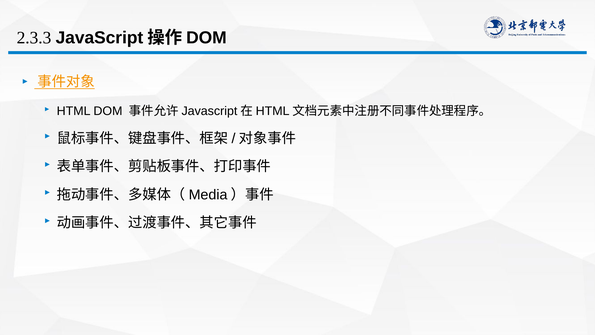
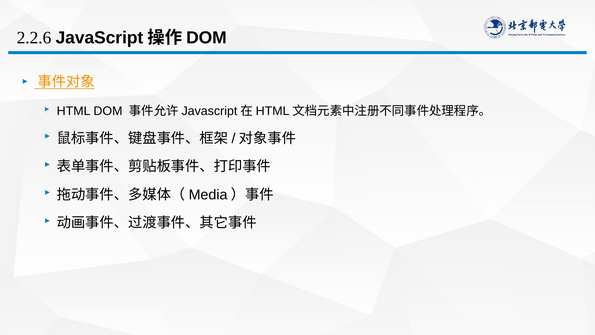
2.3.3: 2.3.3 -> 2.2.6 (34, 38)
